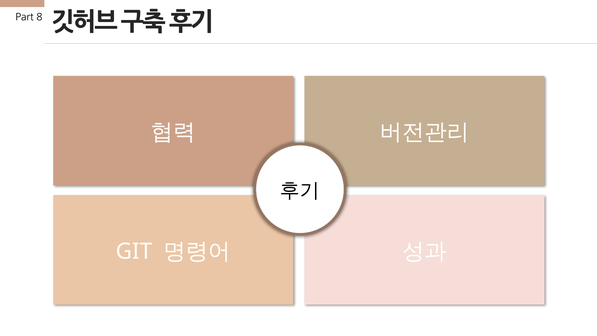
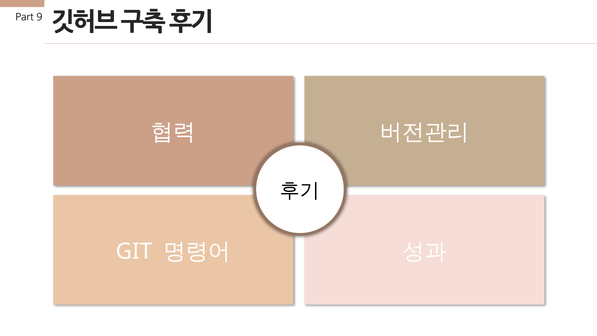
8: 8 -> 9 (39, 17)
